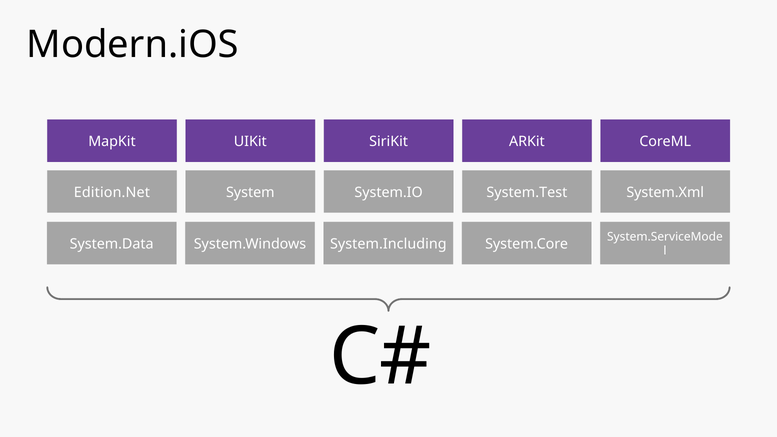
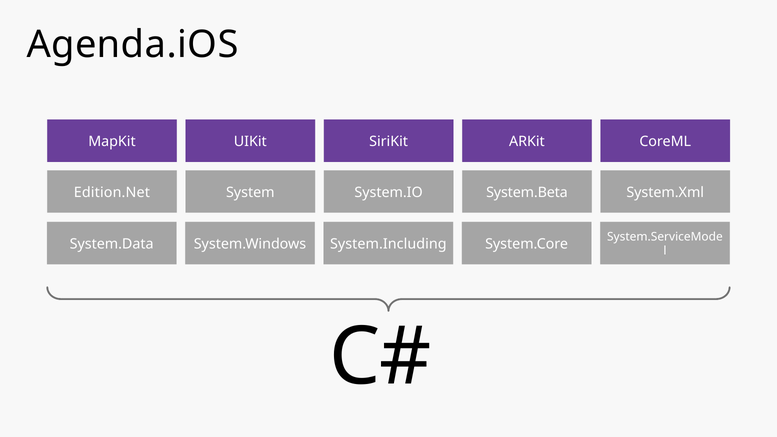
Modern.iOS: Modern.iOS -> Agenda.iOS (132, 45)
System.Test: System.Test -> System.Beta (527, 192)
